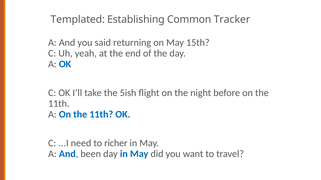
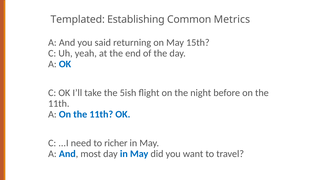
Tracker: Tracker -> Metrics (232, 20)
been: been -> most (91, 154)
